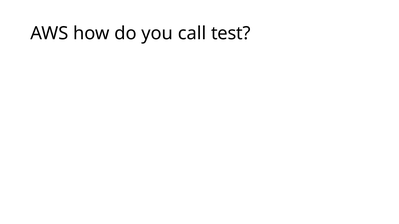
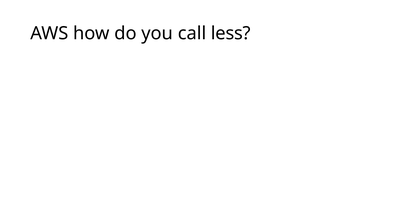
test: test -> less (231, 34)
